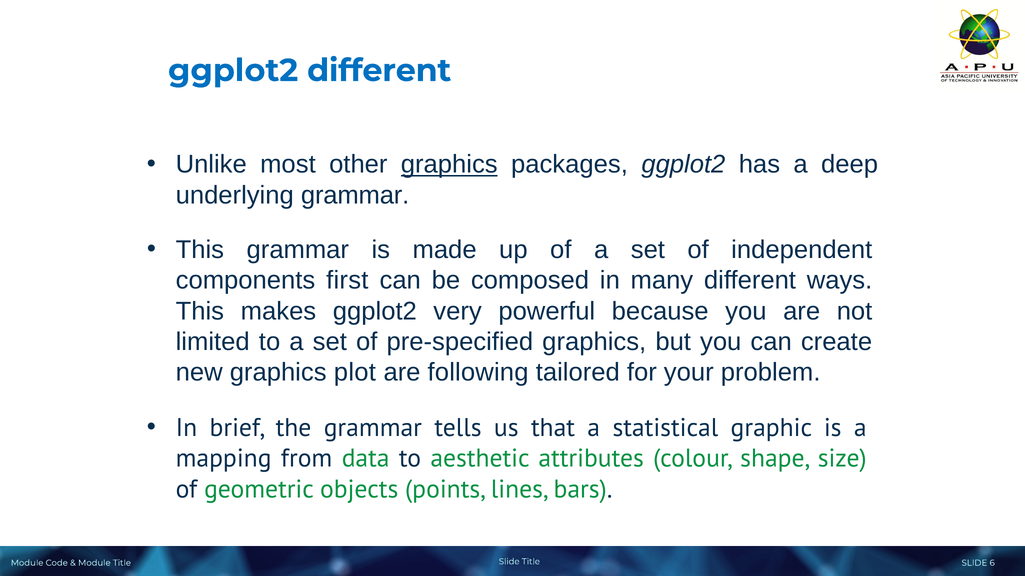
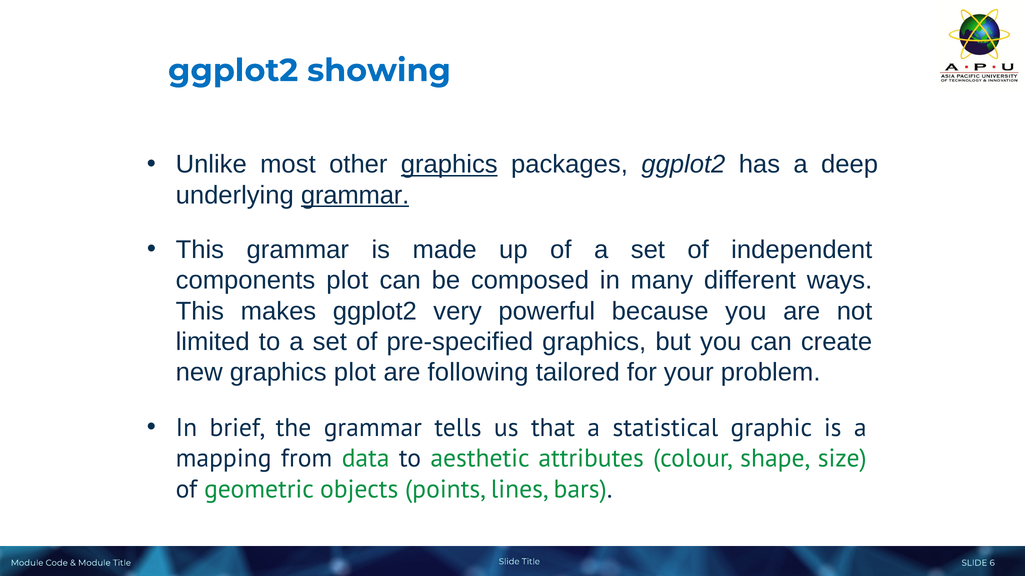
ggplot2 different: different -> showing (379, 71)
grammar underline: none -> present (355, 195)
components first: first -> plot (347, 281)
